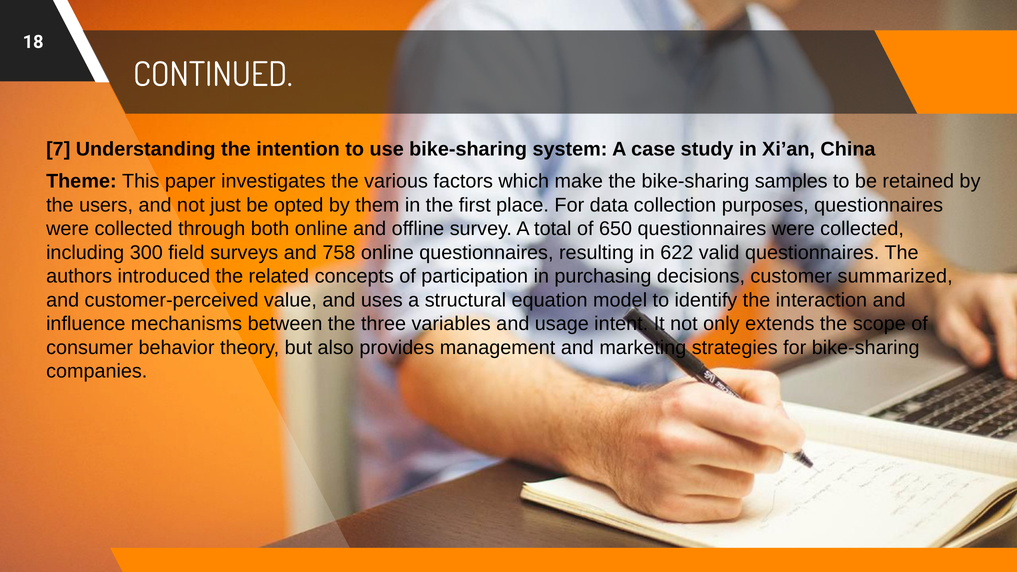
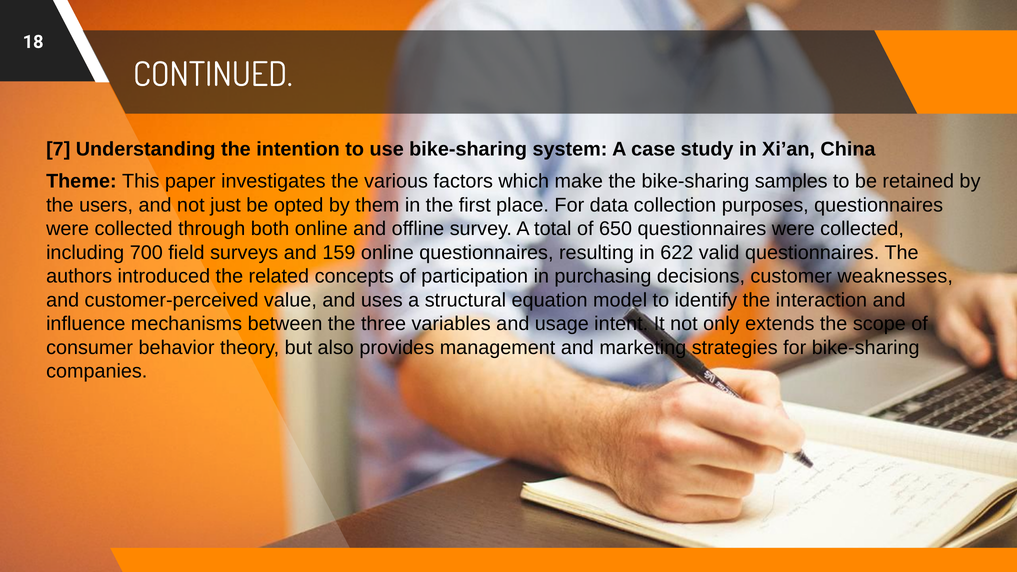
300: 300 -> 700 (146, 253)
758: 758 -> 159 (339, 253)
summarized: summarized -> weaknesses (895, 276)
